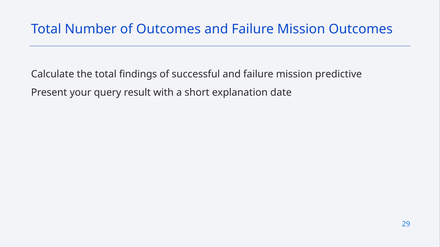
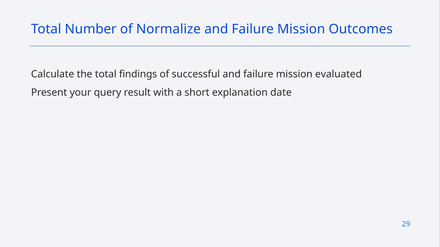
of Outcomes: Outcomes -> Normalize (168, 29)
predictive: predictive -> evaluated (339, 74)
